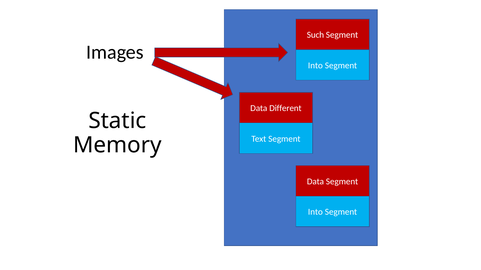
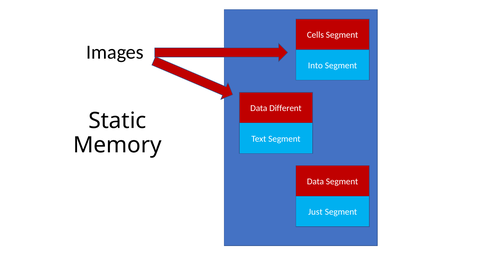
Such: Such -> Cells (315, 35)
Into: Into -> Just (315, 212)
